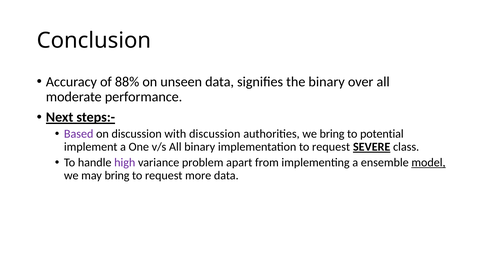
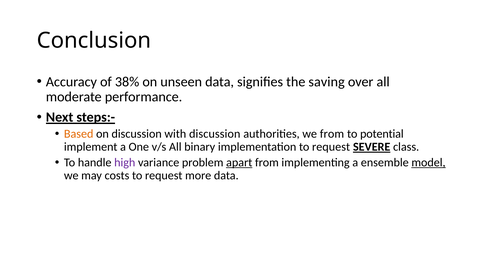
88%: 88% -> 38% (127, 82)
the binary: binary -> saving (327, 82)
Based colour: purple -> orange (79, 134)
we bring: bring -> from (332, 134)
apart underline: none -> present (239, 162)
may bring: bring -> costs (117, 175)
